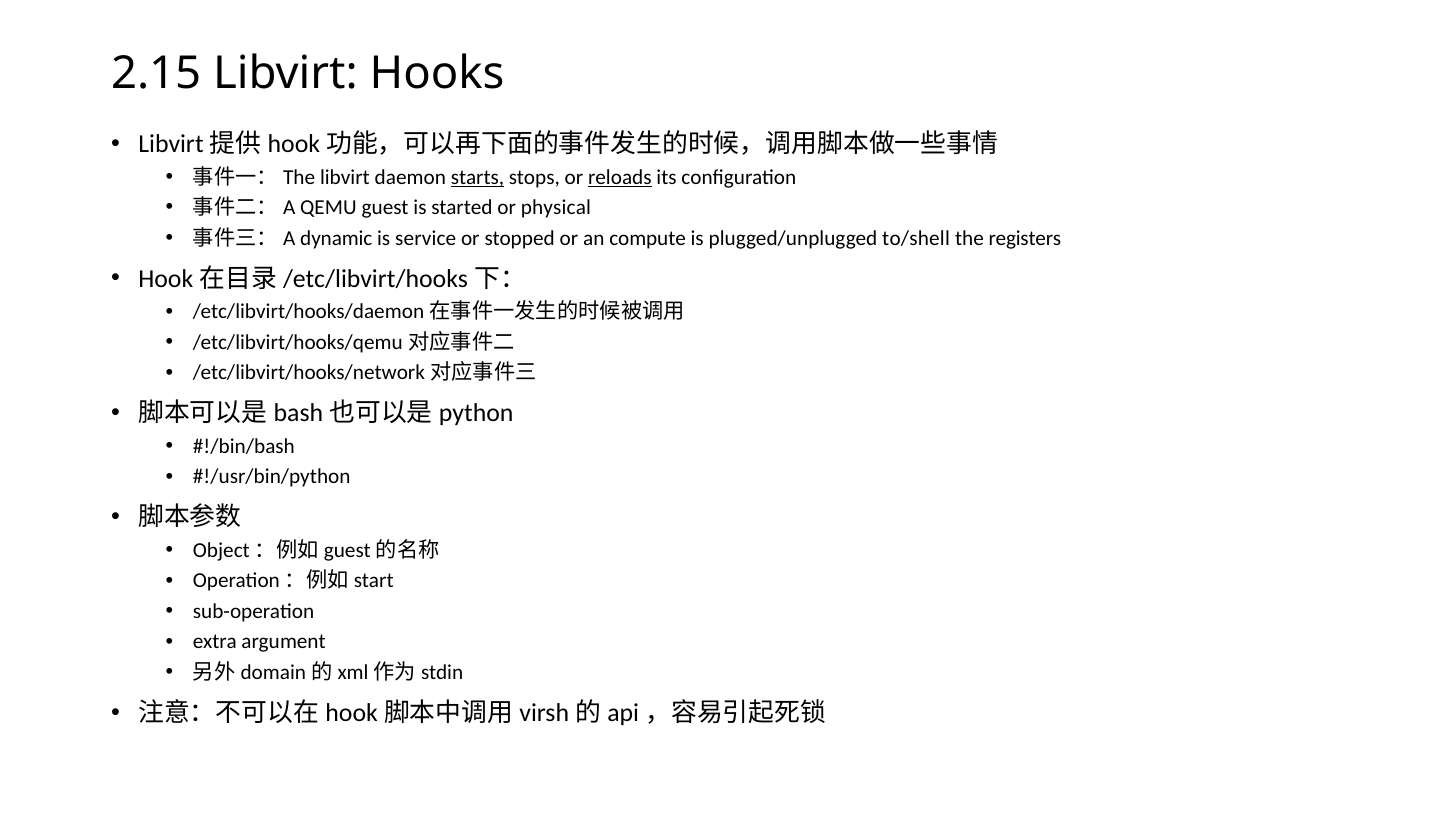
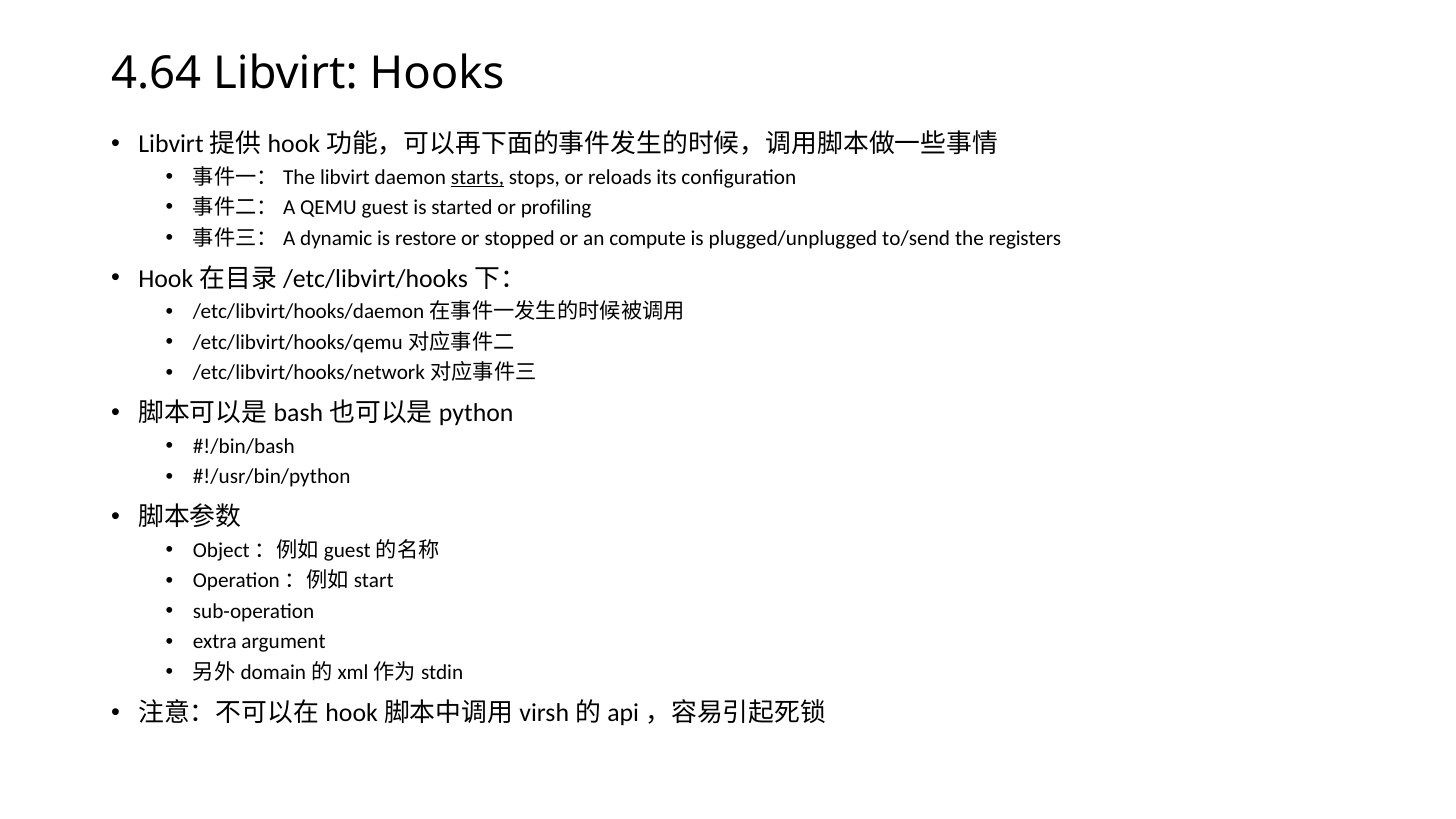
2.15: 2.15 -> 4.64 (156, 73)
reloads underline: present -> none (620, 177)
physical: physical -> profiling (556, 208)
service: service -> restore (426, 238)
to/shell: to/shell -> to/send (916, 238)
